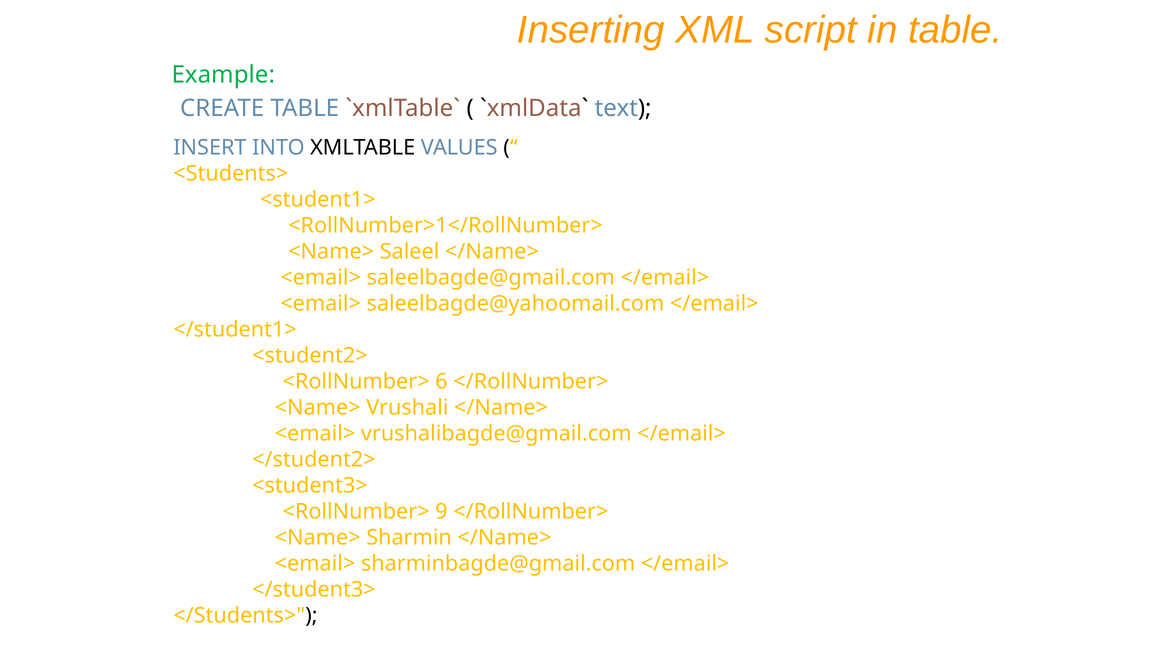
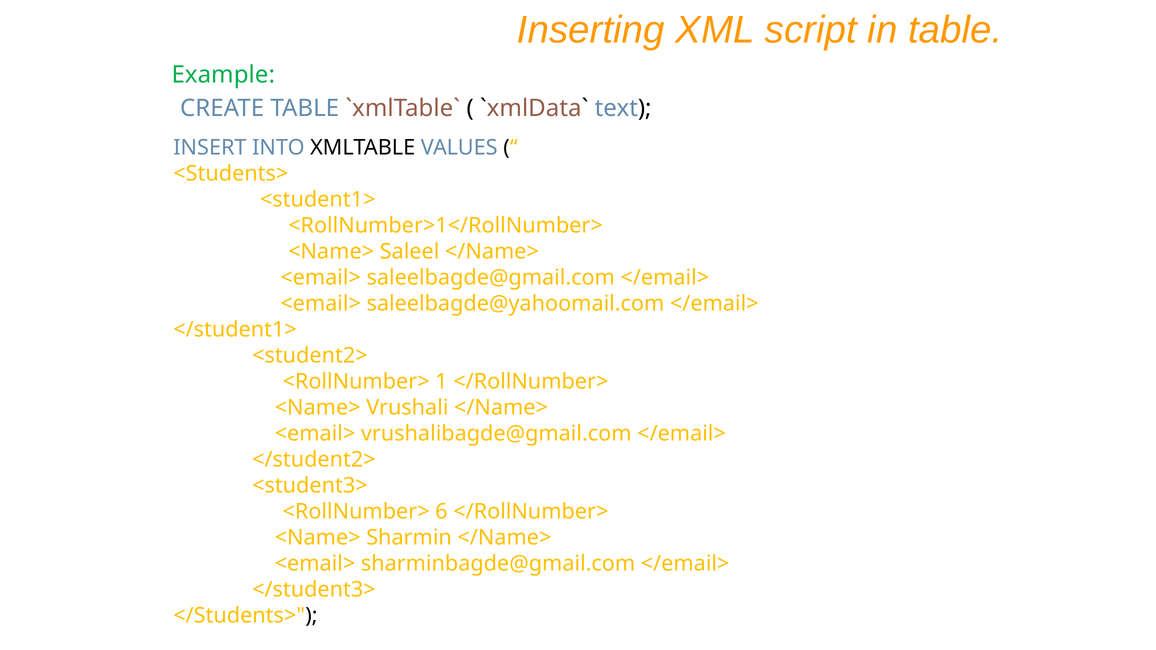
6: 6 -> 1 (441, 382)
9: 9 -> 6 (441, 512)
